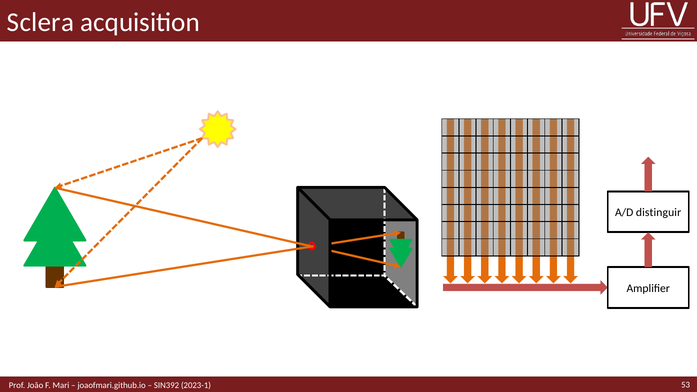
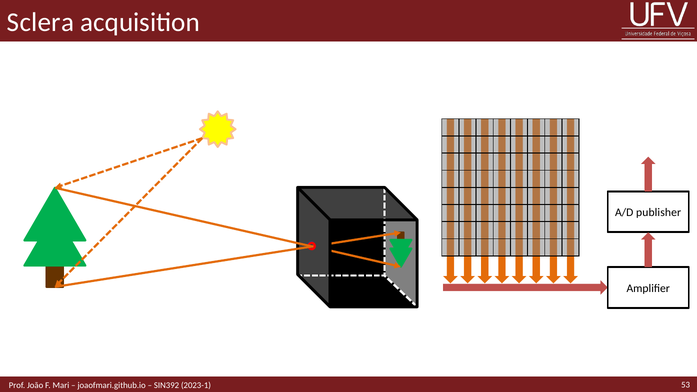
distinguir: distinguir -> publisher (659, 213)
